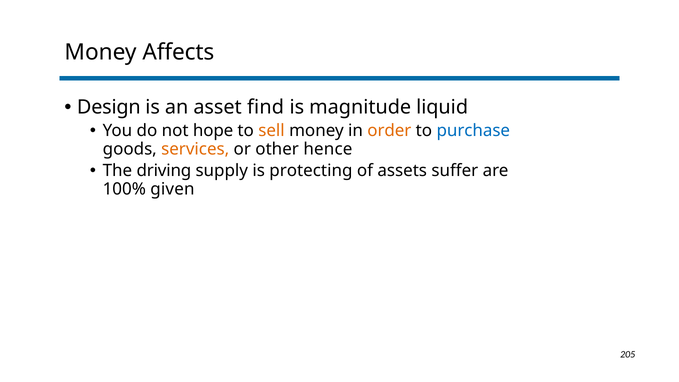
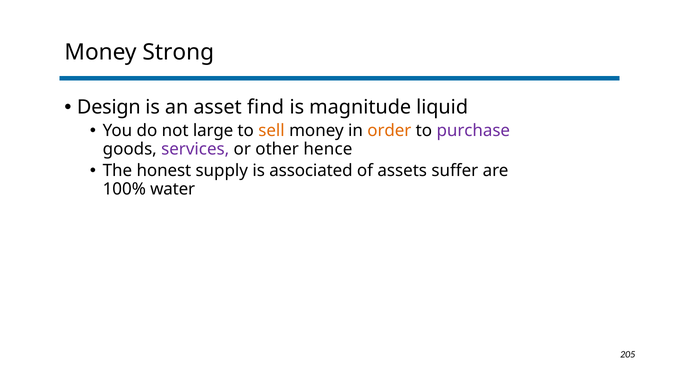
Affects: Affects -> Strong (178, 52)
hope: hope -> large (213, 131)
purchase colour: blue -> purple (473, 131)
services colour: orange -> purple (195, 149)
driving: driving -> honest (164, 171)
protecting: protecting -> associated (311, 171)
given: given -> water (173, 189)
